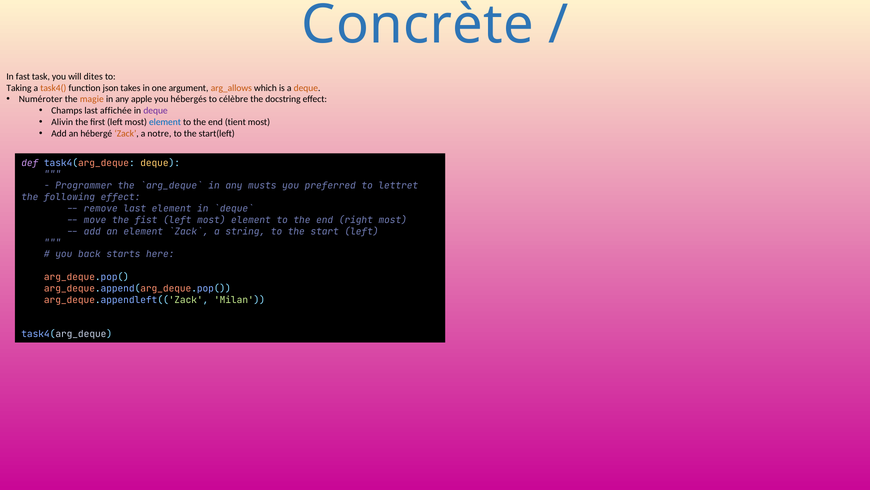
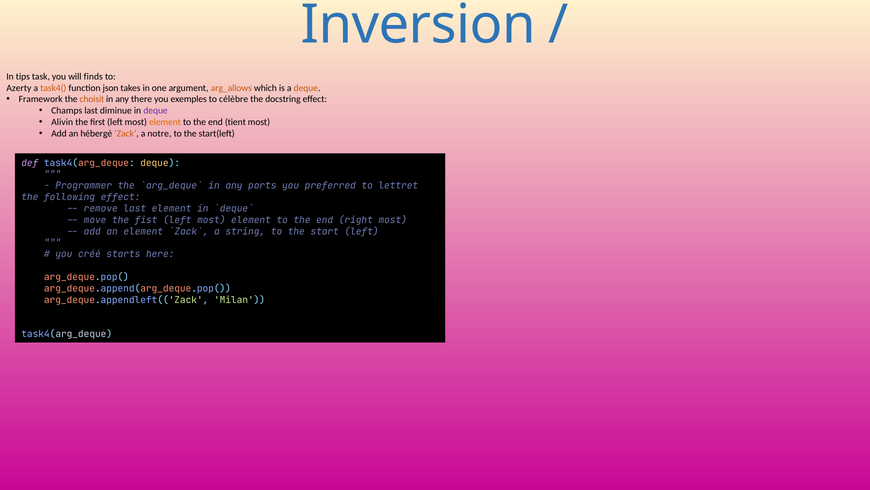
Concrète: Concrète -> Inversion (418, 25)
fast: fast -> tips (23, 76)
dites: dites -> finds (93, 76)
Taking: Taking -> Azerty (19, 88)
Numéroter: Numéroter -> Framework (41, 99)
magie: magie -> choisit (92, 99)
apple: apple -> there (142, 99)
hébergés: hébergés -> exemples (189, 99)
affichée: affichée -> diminue (116, 111)
element colour: blue -> orange (165, 122)
musts: musts -> ports (262, 185)
back: back -> créé (89, 254)
